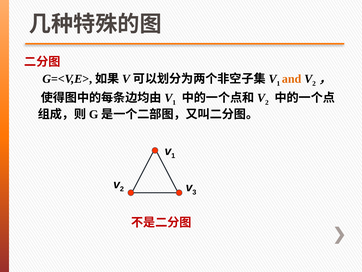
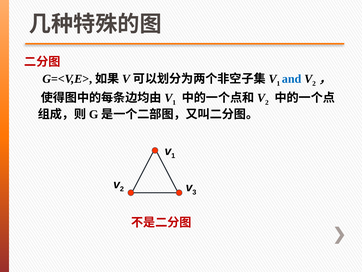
and colour: orange -> blue (292, 79)
